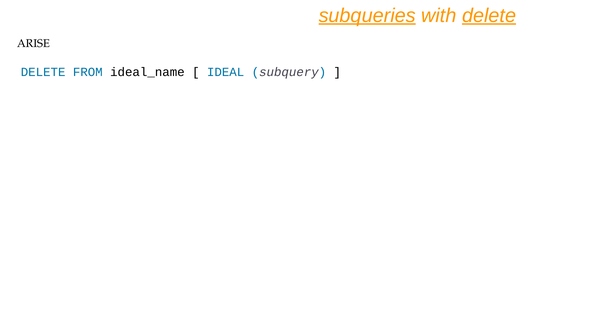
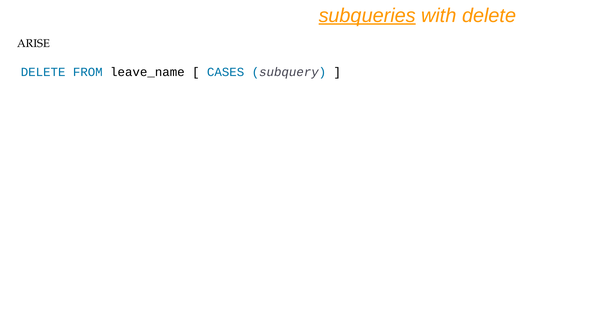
delete underline: present -> none (489, 15)
ideal_name: ideal_name -> leave_name (147, 72)
IDEAL: IDEAL -> CASES (226, 72)
